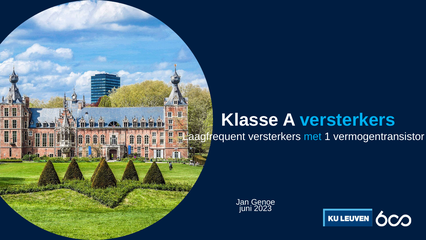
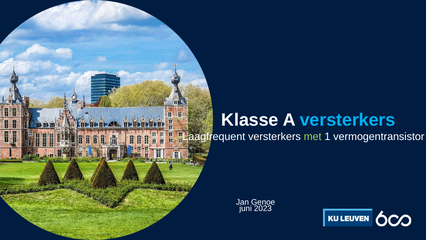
met colour: light blue -> light green (313, 136)
